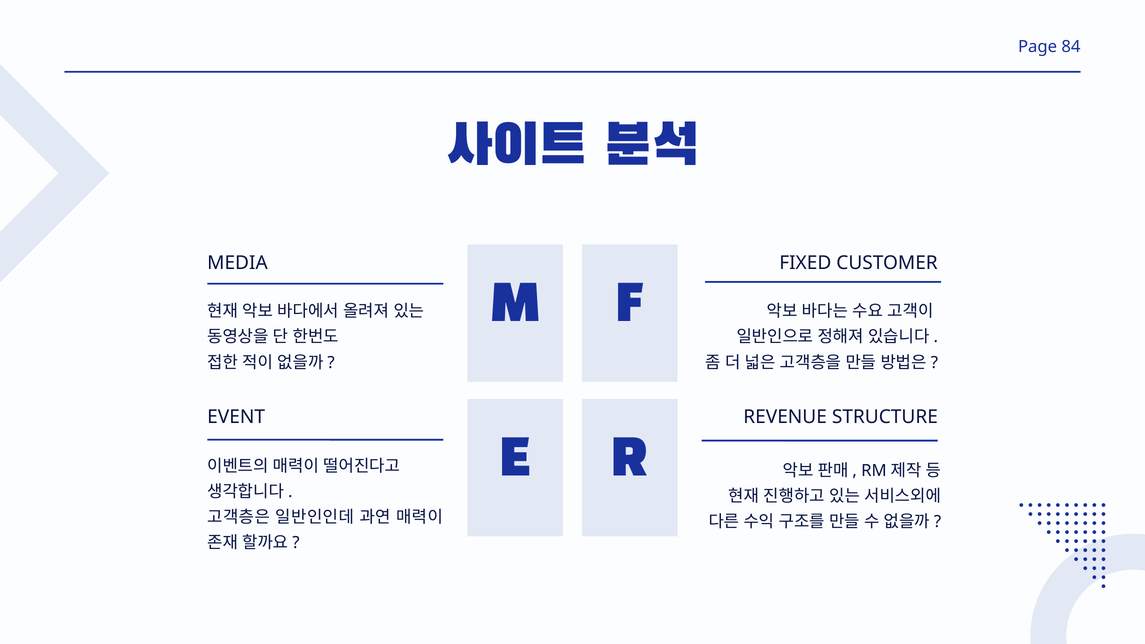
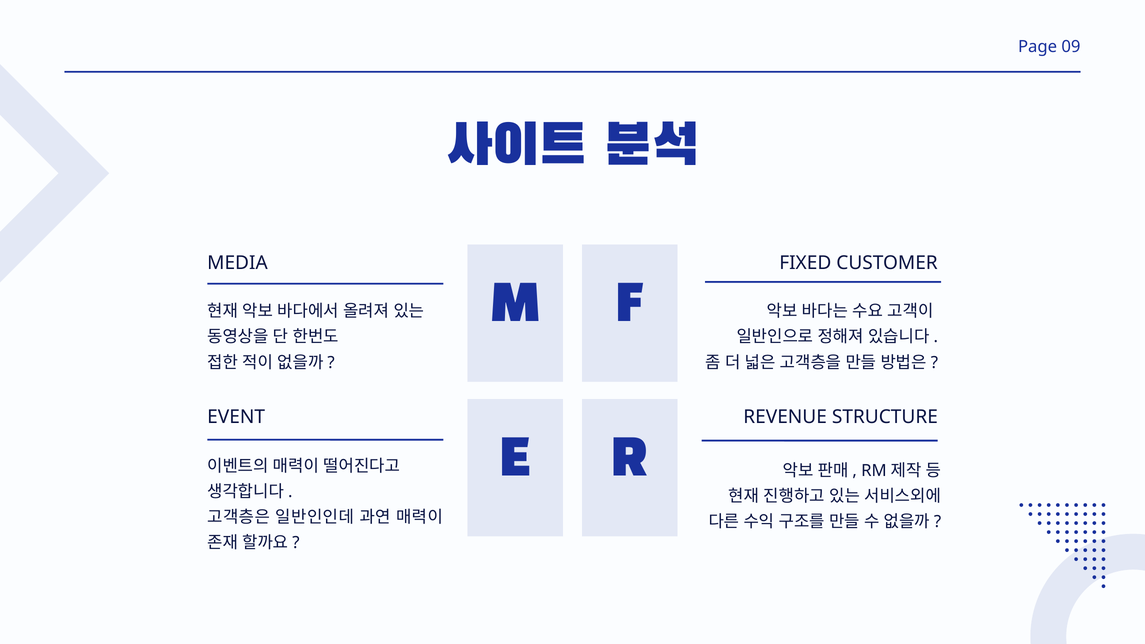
84: 84 -> 09 (1071, 47)
